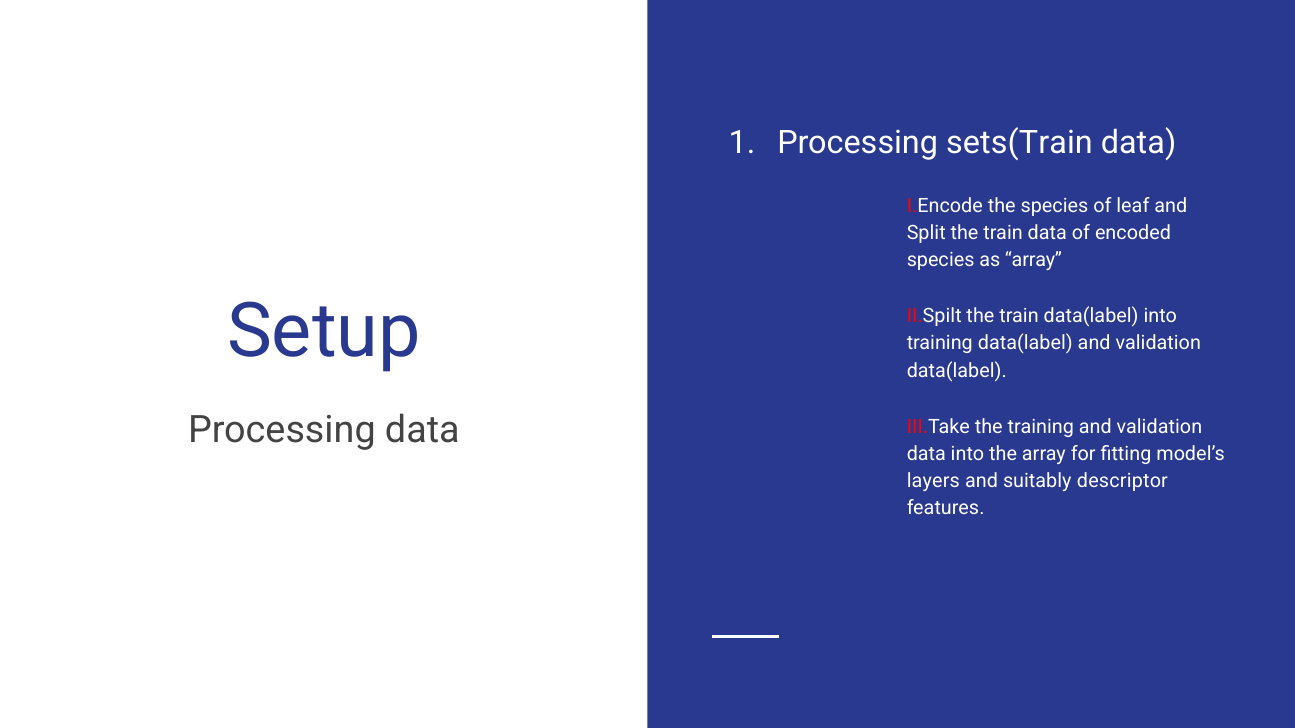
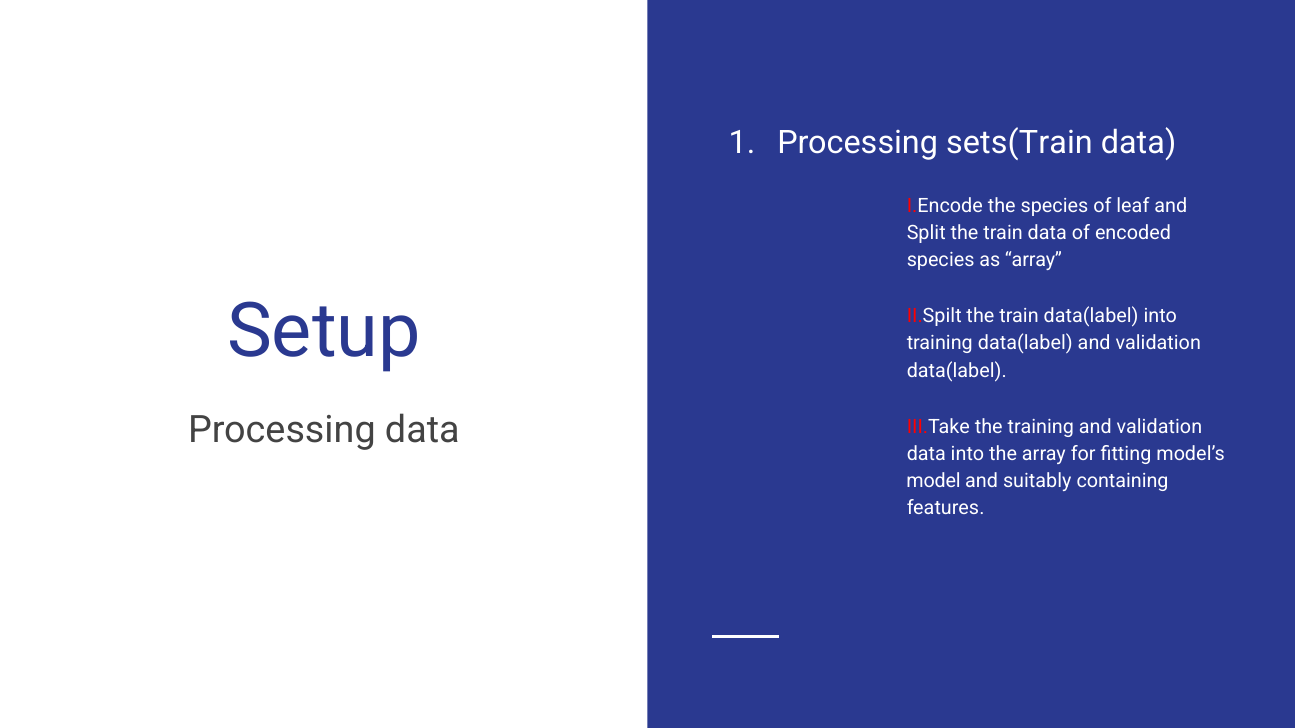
layers: layers -> model (934, 481)
descriptor: descriptor -> containing (1123, 481)
